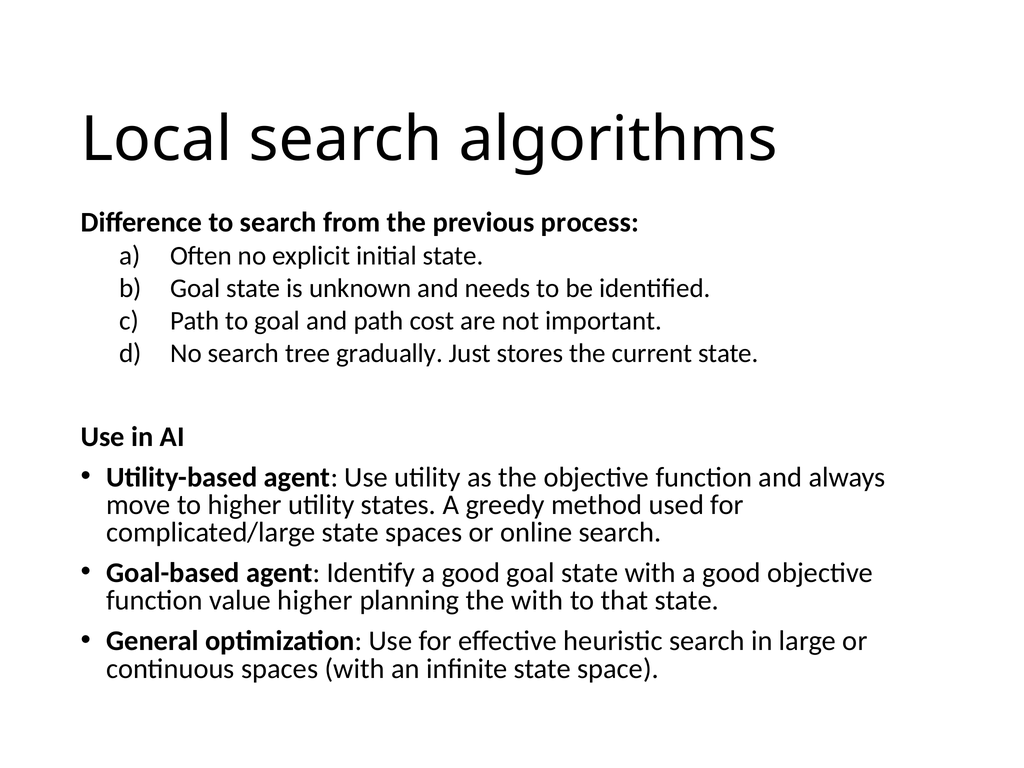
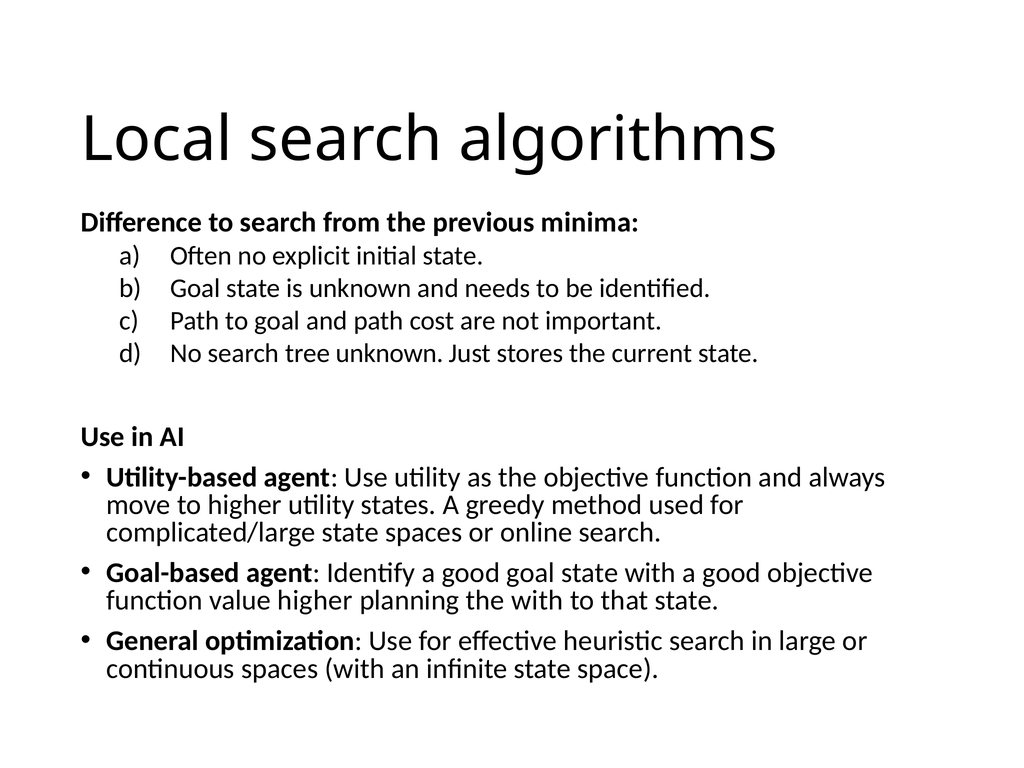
process: process -> minima (590, 222)
tree gradually: gradually -> unknown (390, 354)
